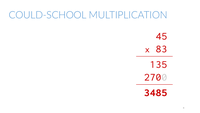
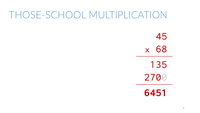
COULD-SCHOOL: COULD-SCHOOL -> THOSE-SCHOOL (48, 15)
83: 83 -> 68 (161, 49)
3485: 3485 -> 6451 (156, 92)
